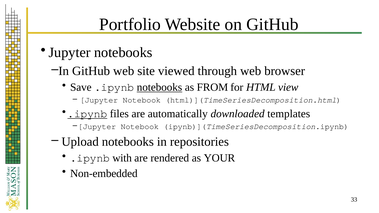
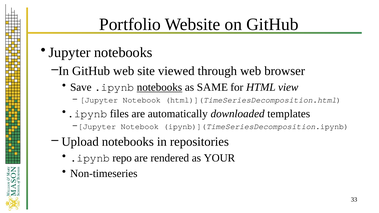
FROM: FROM -> SAME (212, 87)
.ipynb underline: present -> none (87, 114)
with: with -> repo (122, 158)
Non-embedded: Non-embedded -> Non-timeseries (104, 174)
